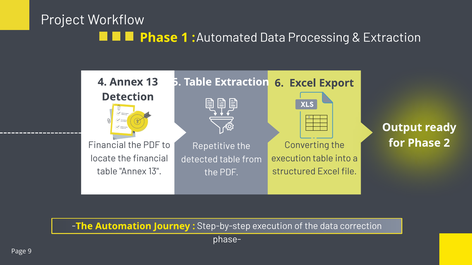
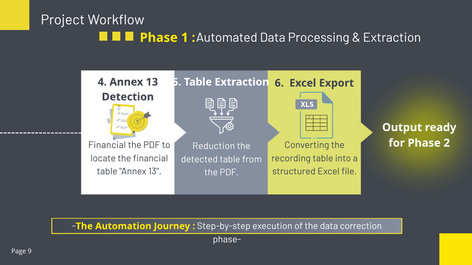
Repetitive: Repetitive -> Reduction (214, 146)
execution: execution -> recording (291, 159)
